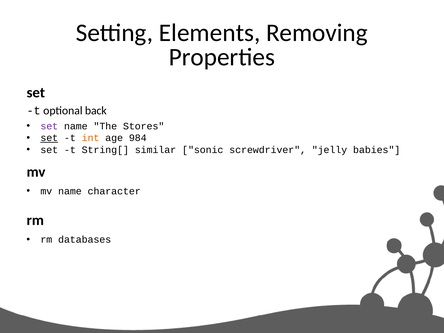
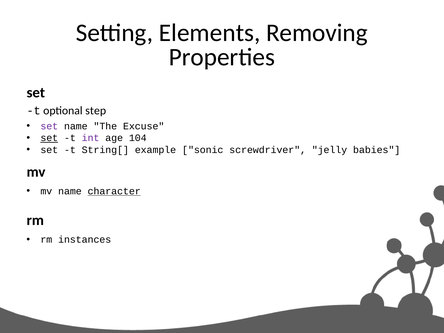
back: back -> step (96, 111)
Stores: Stores -> Excuse (144, 126)
int colour: orange -> purple (91, 138)
984: 984 -> 104 (138, 138)
similar: similar -> example (155, 150)
character underline: none -> present (114, 191)
databases: databases -> instances (85, 240)
